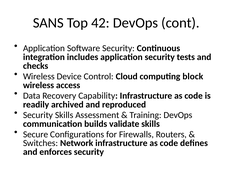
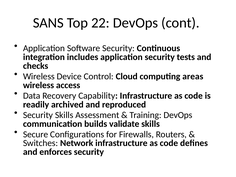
42: 42 -> 22 (100, 23)
block: block -> areas (193, 76)
